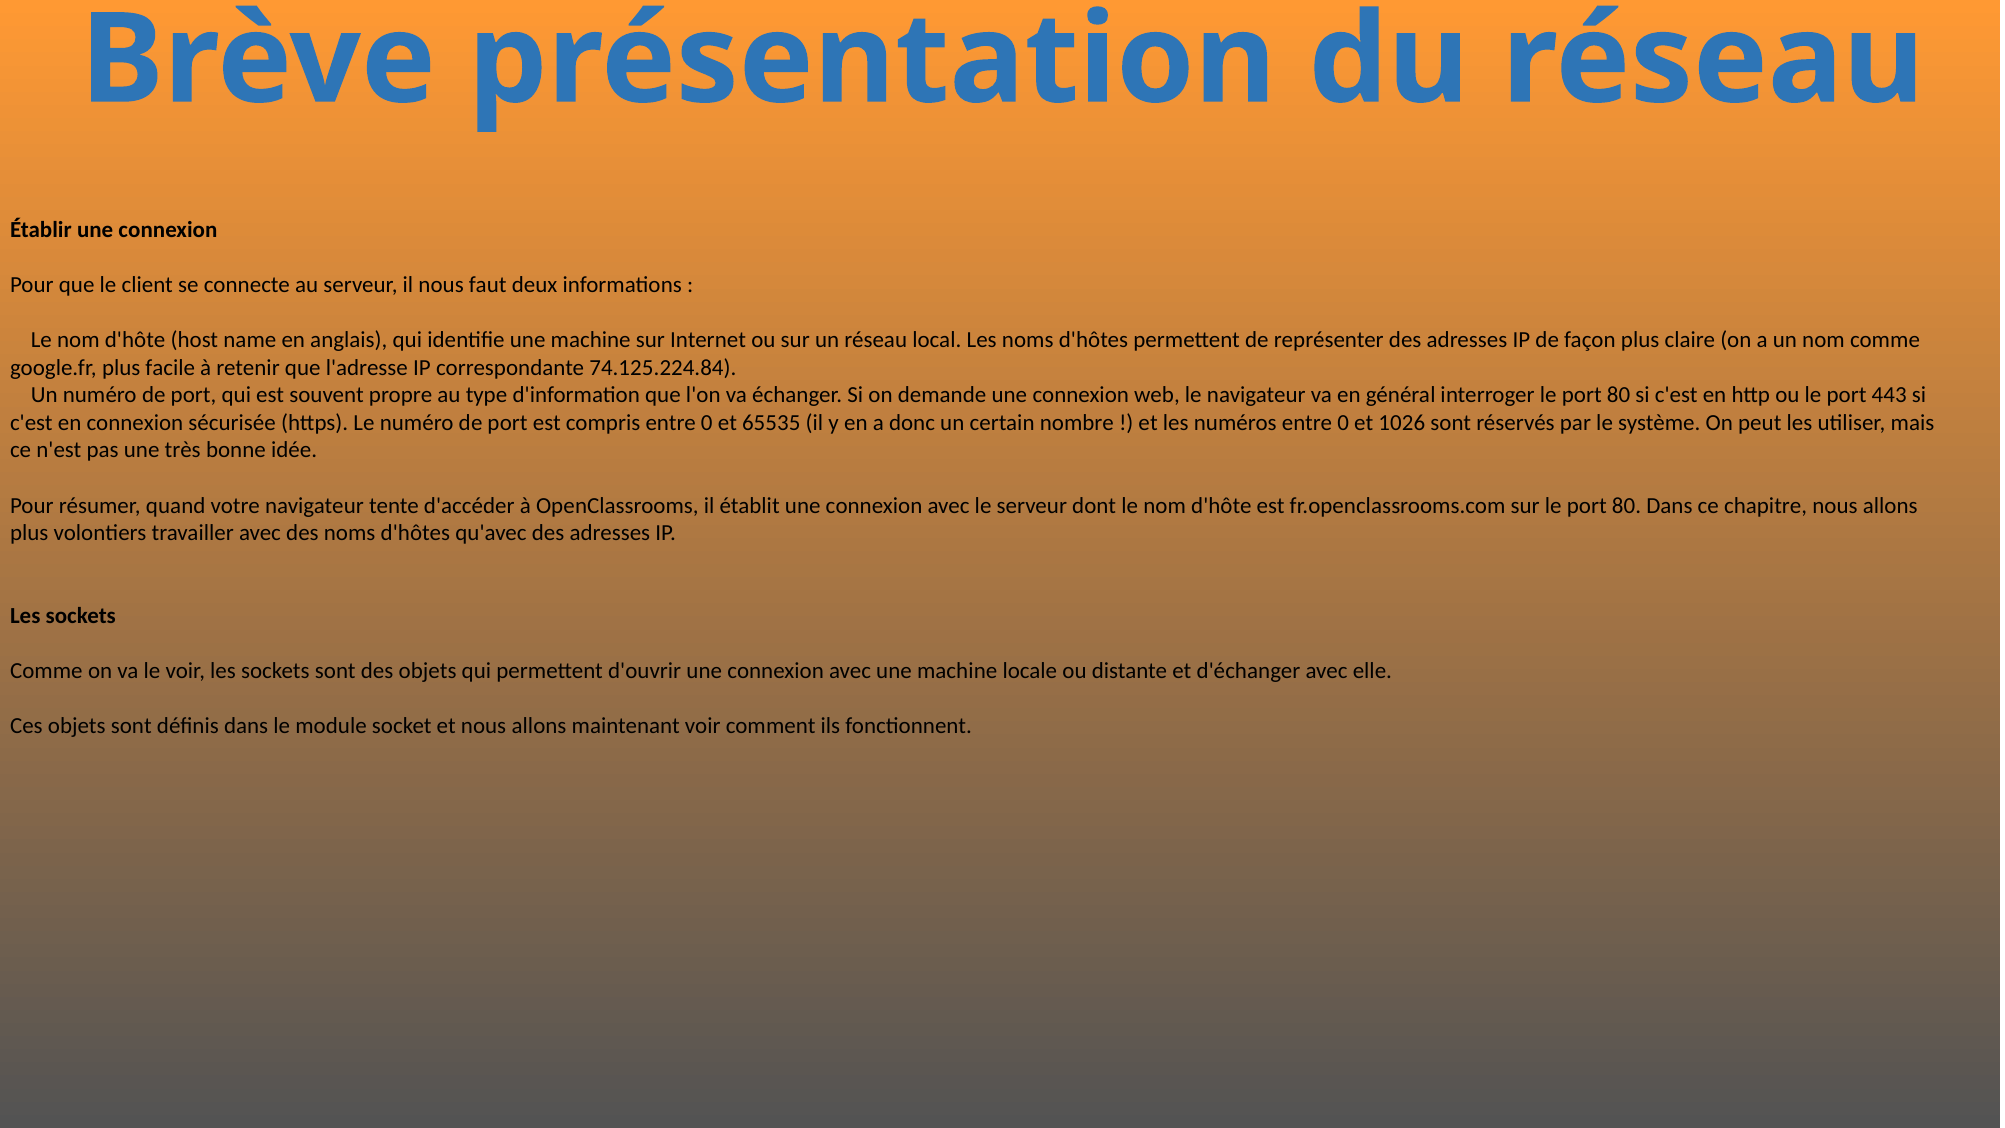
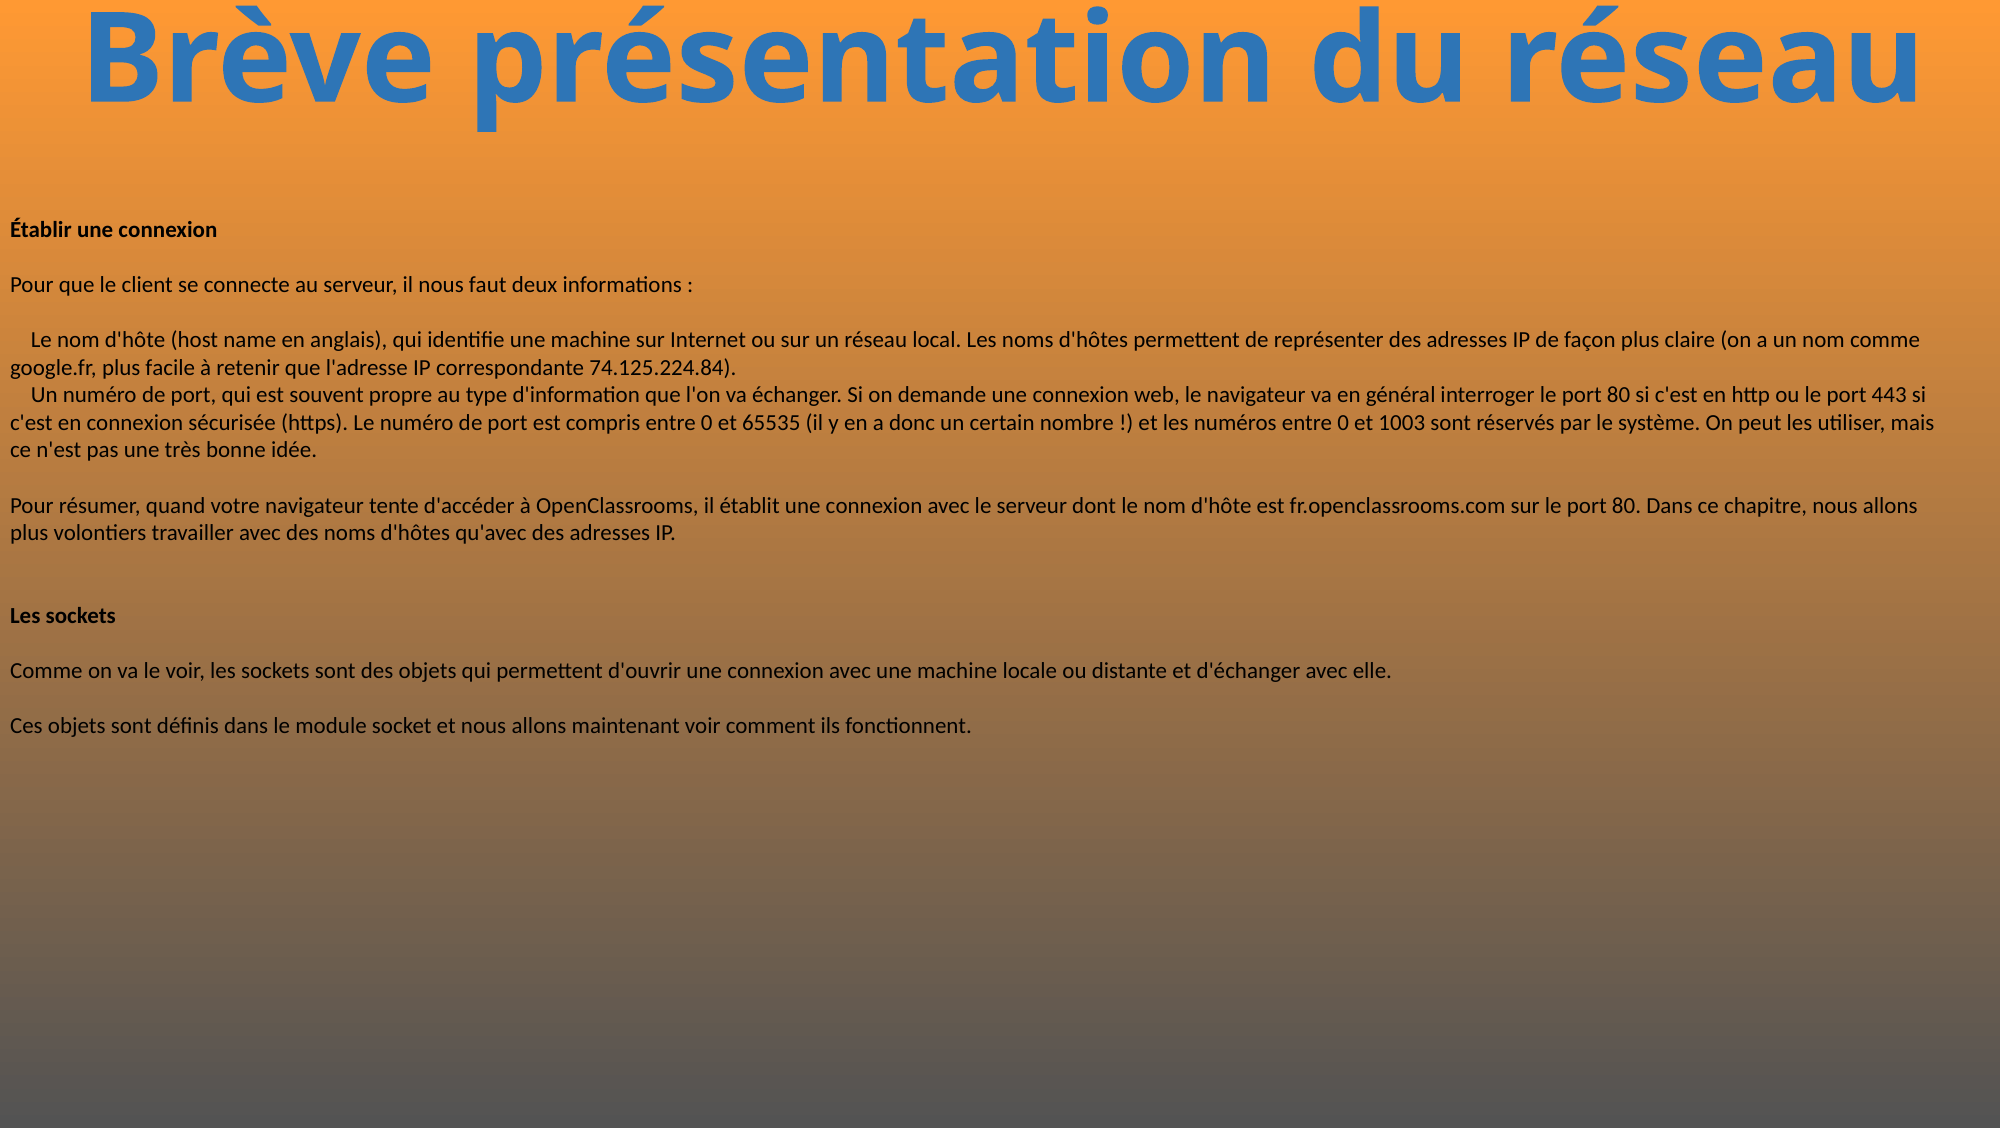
1026: 1026 -> 1003 (1402, 423)
